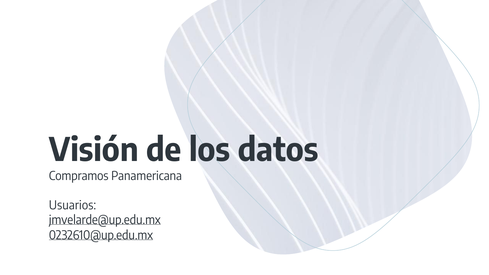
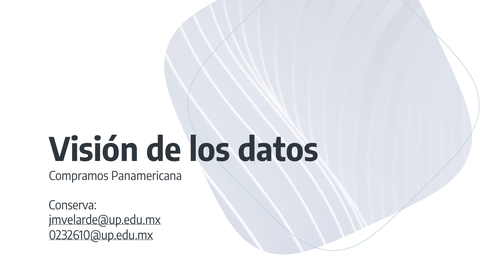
Usuarios: Usuarios -> Conserva (73, 205)
